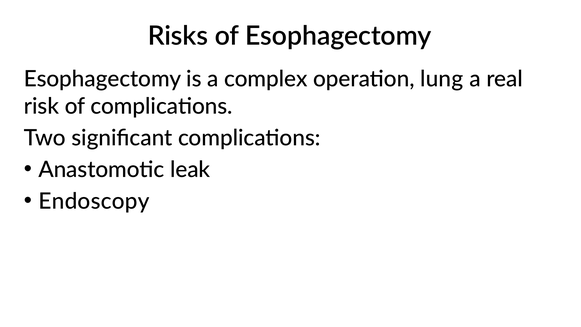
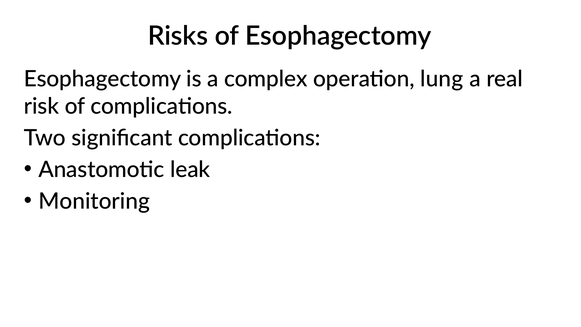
Endoscopy: Endoscopy -> Monitoring (94, 201)
